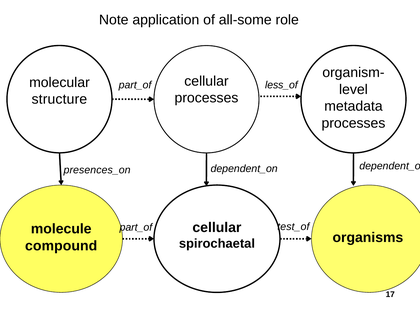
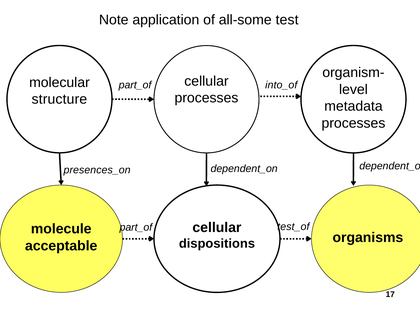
role: role -> test (287, 20)
less_of: less_of -> into_of (281, 85)
spirochaetal: spirochaetal -> dispositions (217, 244)
compound: compound -> acceptable (61, 246)
